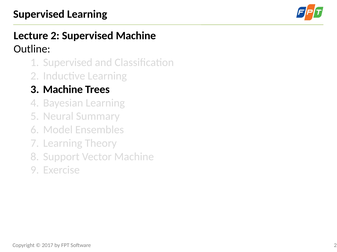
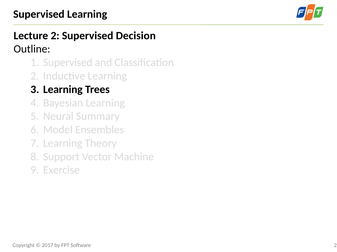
Supervised Machine: Machine -> Decision (136, 36)
Machine: Machine -> Learning (63, 90)
